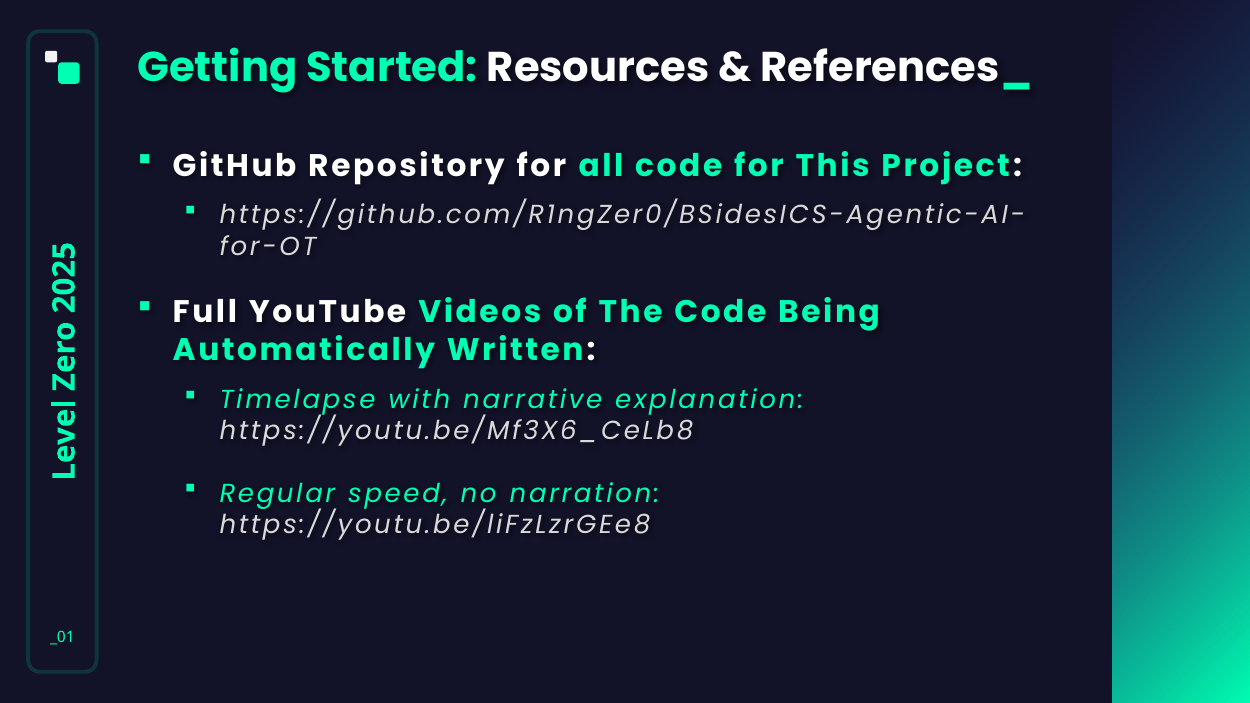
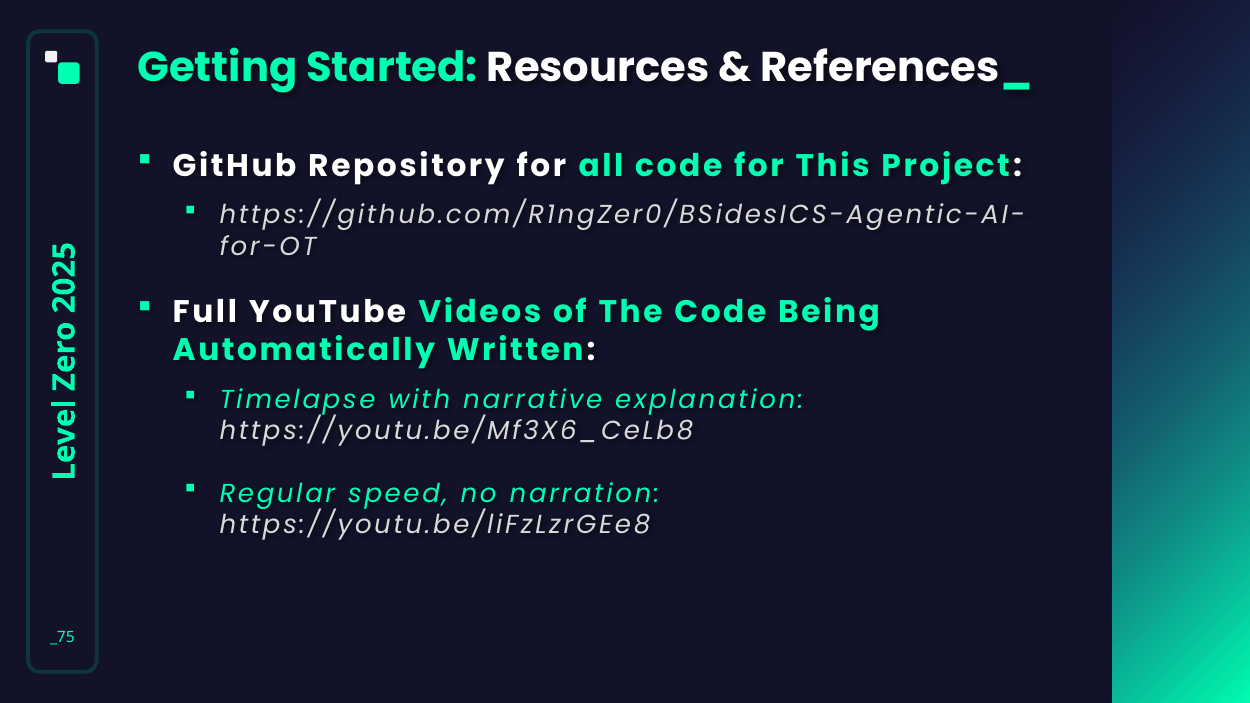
_01: _01 -> _75 (62, 638)
